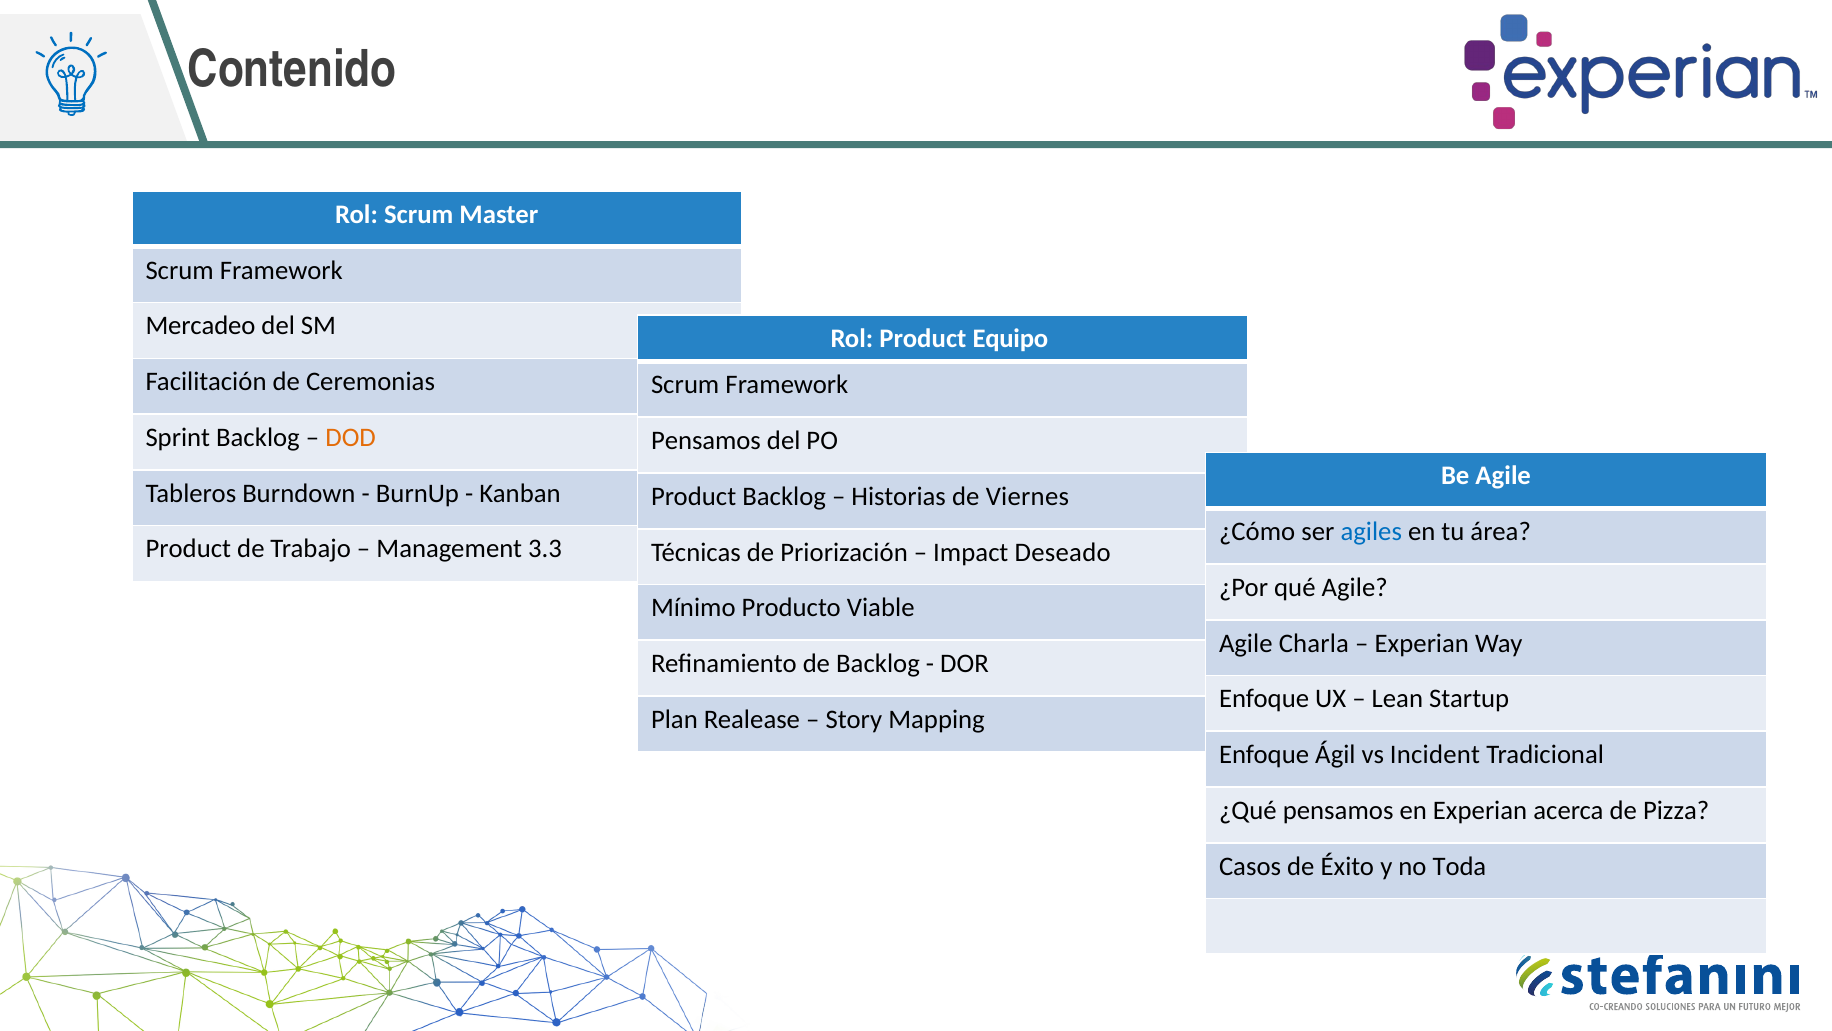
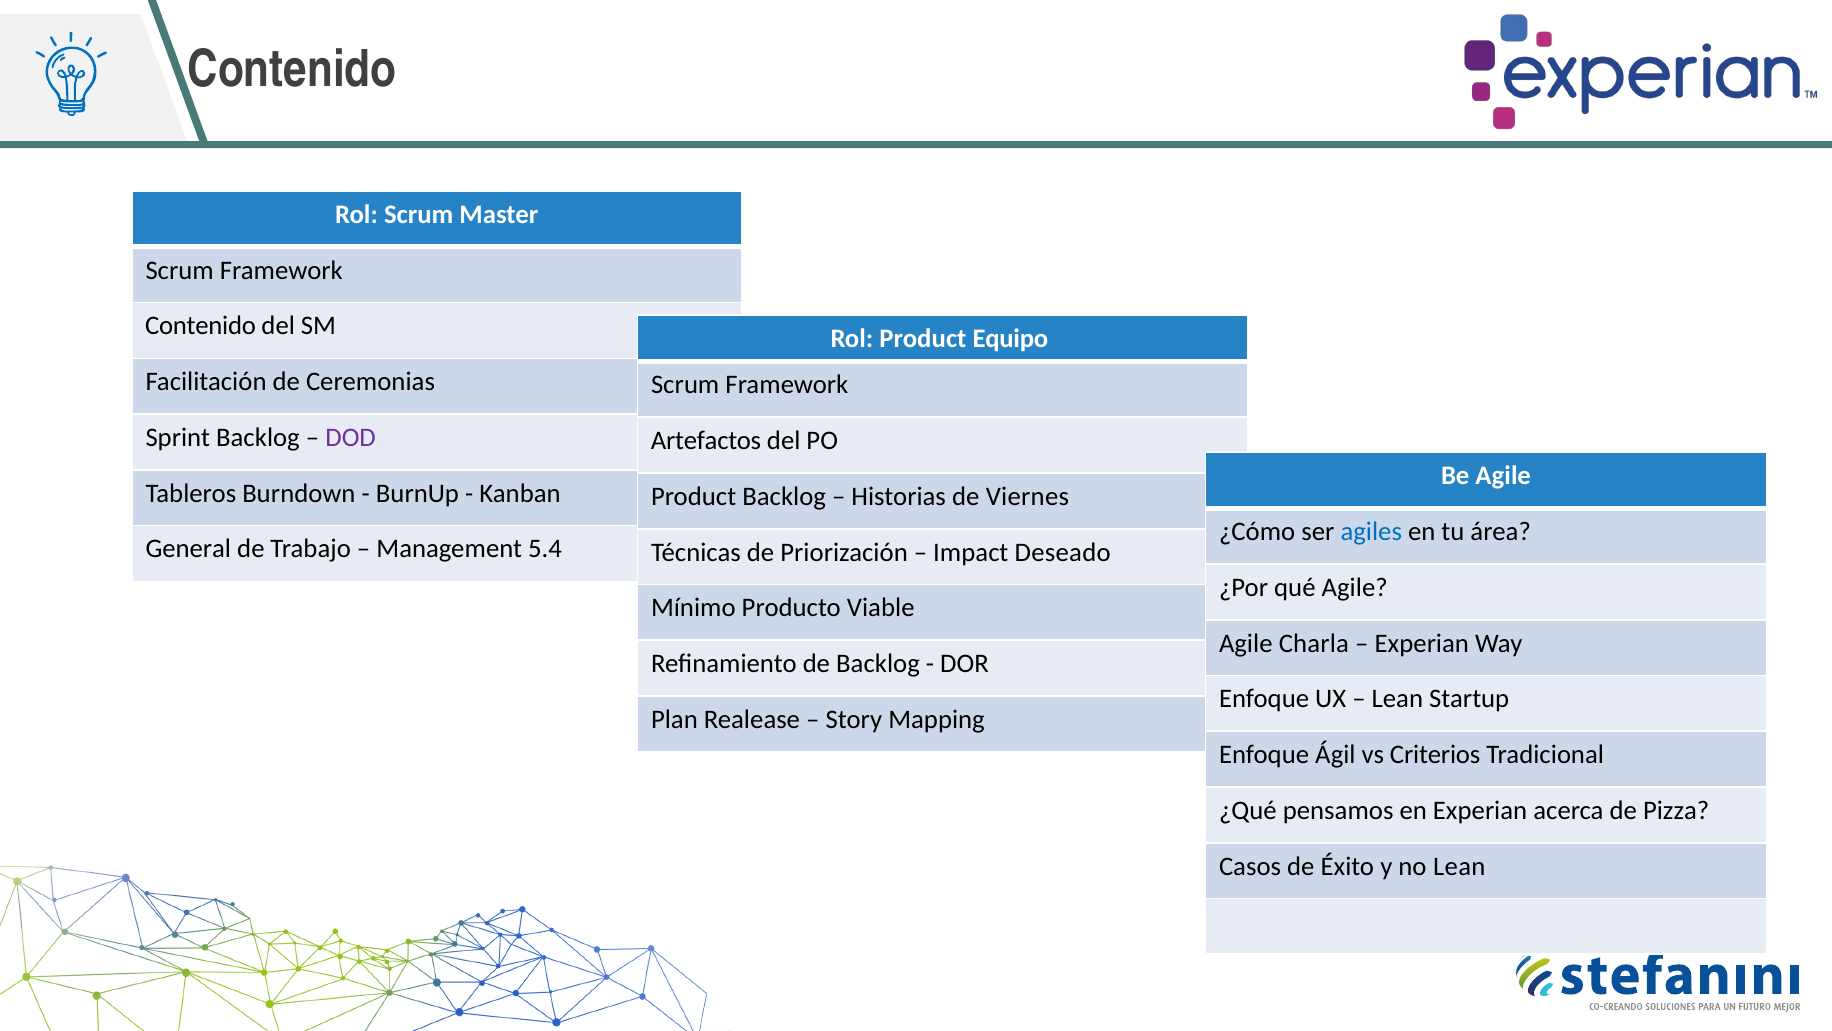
Mercadeo: Mercadeo -> Contenido (201, 326)
DOD colour: orange -> purple (351, 437)
Pensamos: Pensamos -> Artefactos (706, 440)
Product: Product -> General (188, 549)
3.3: 3.3 -> 5.4 (545, 549)
Incident: Incident -> Criterios (1435, 754)
no Toda: Toda -> Lean (1459, 866)
